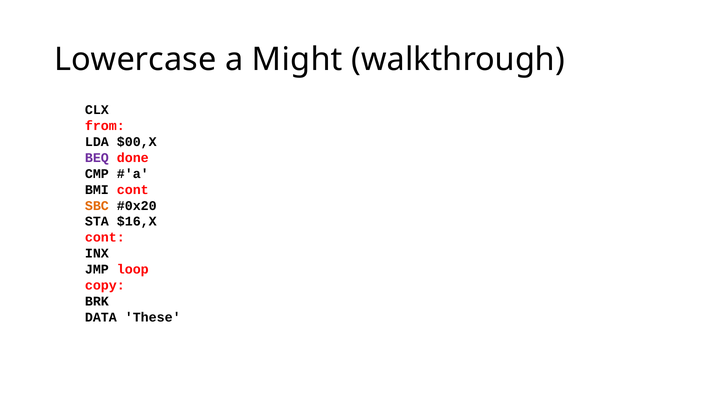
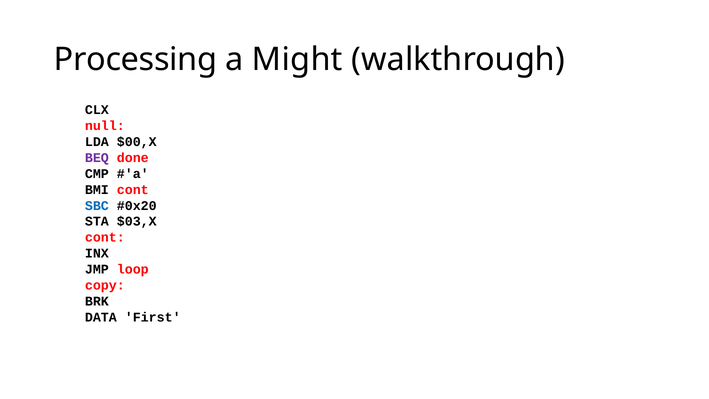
Lowercase: Lowercase -> Processing (135, 60)
from: from -> null (105, 126)
SBC colour: orange -> blue (97, 206)
$16,X: $16,X -> $03,X (137, 221)
These: These -> First (153, 317)
